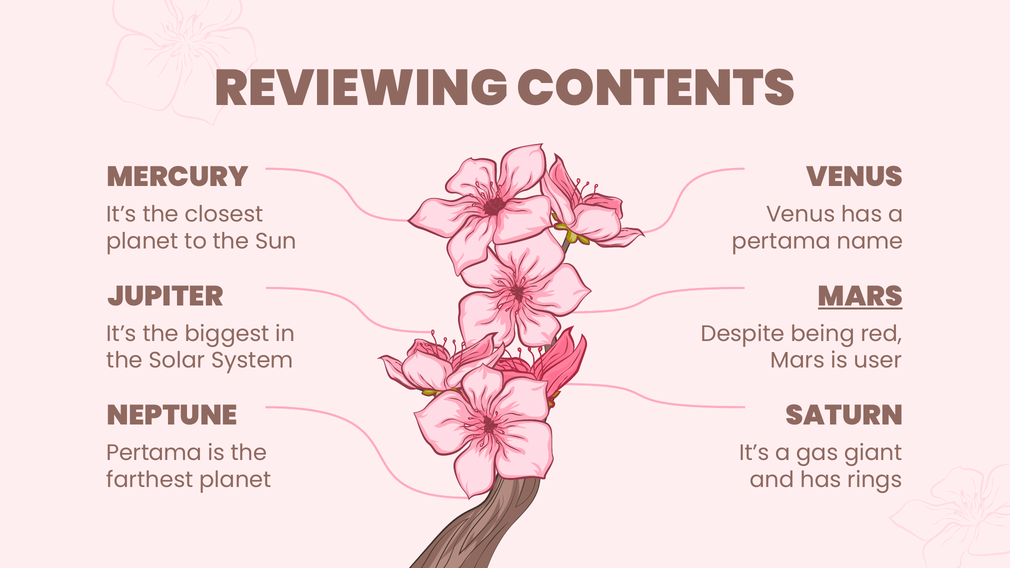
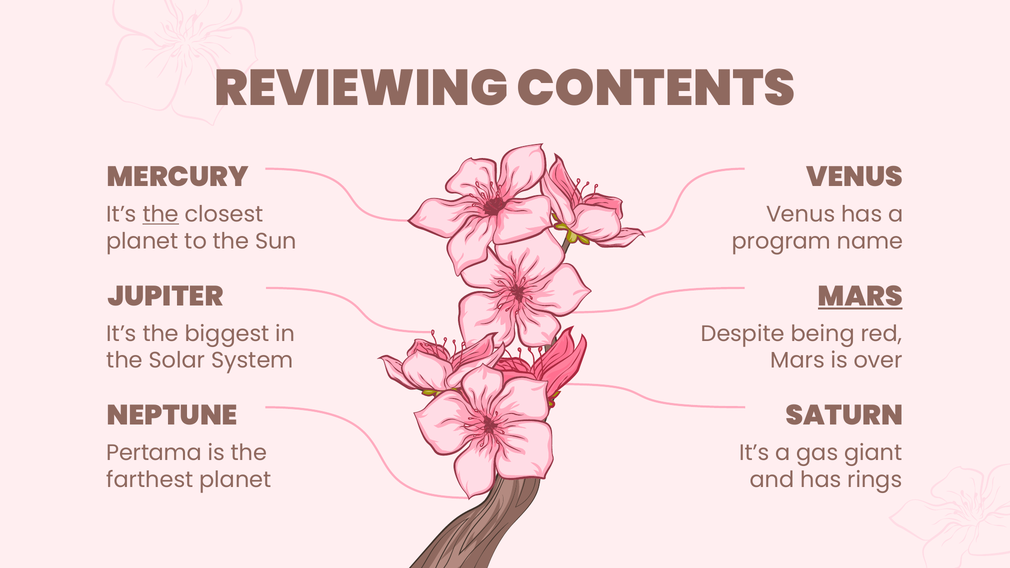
the underline: none -> present (161, 214)
pertama: pertama -> program (781, 241)
user: user -> over (878, 361)
